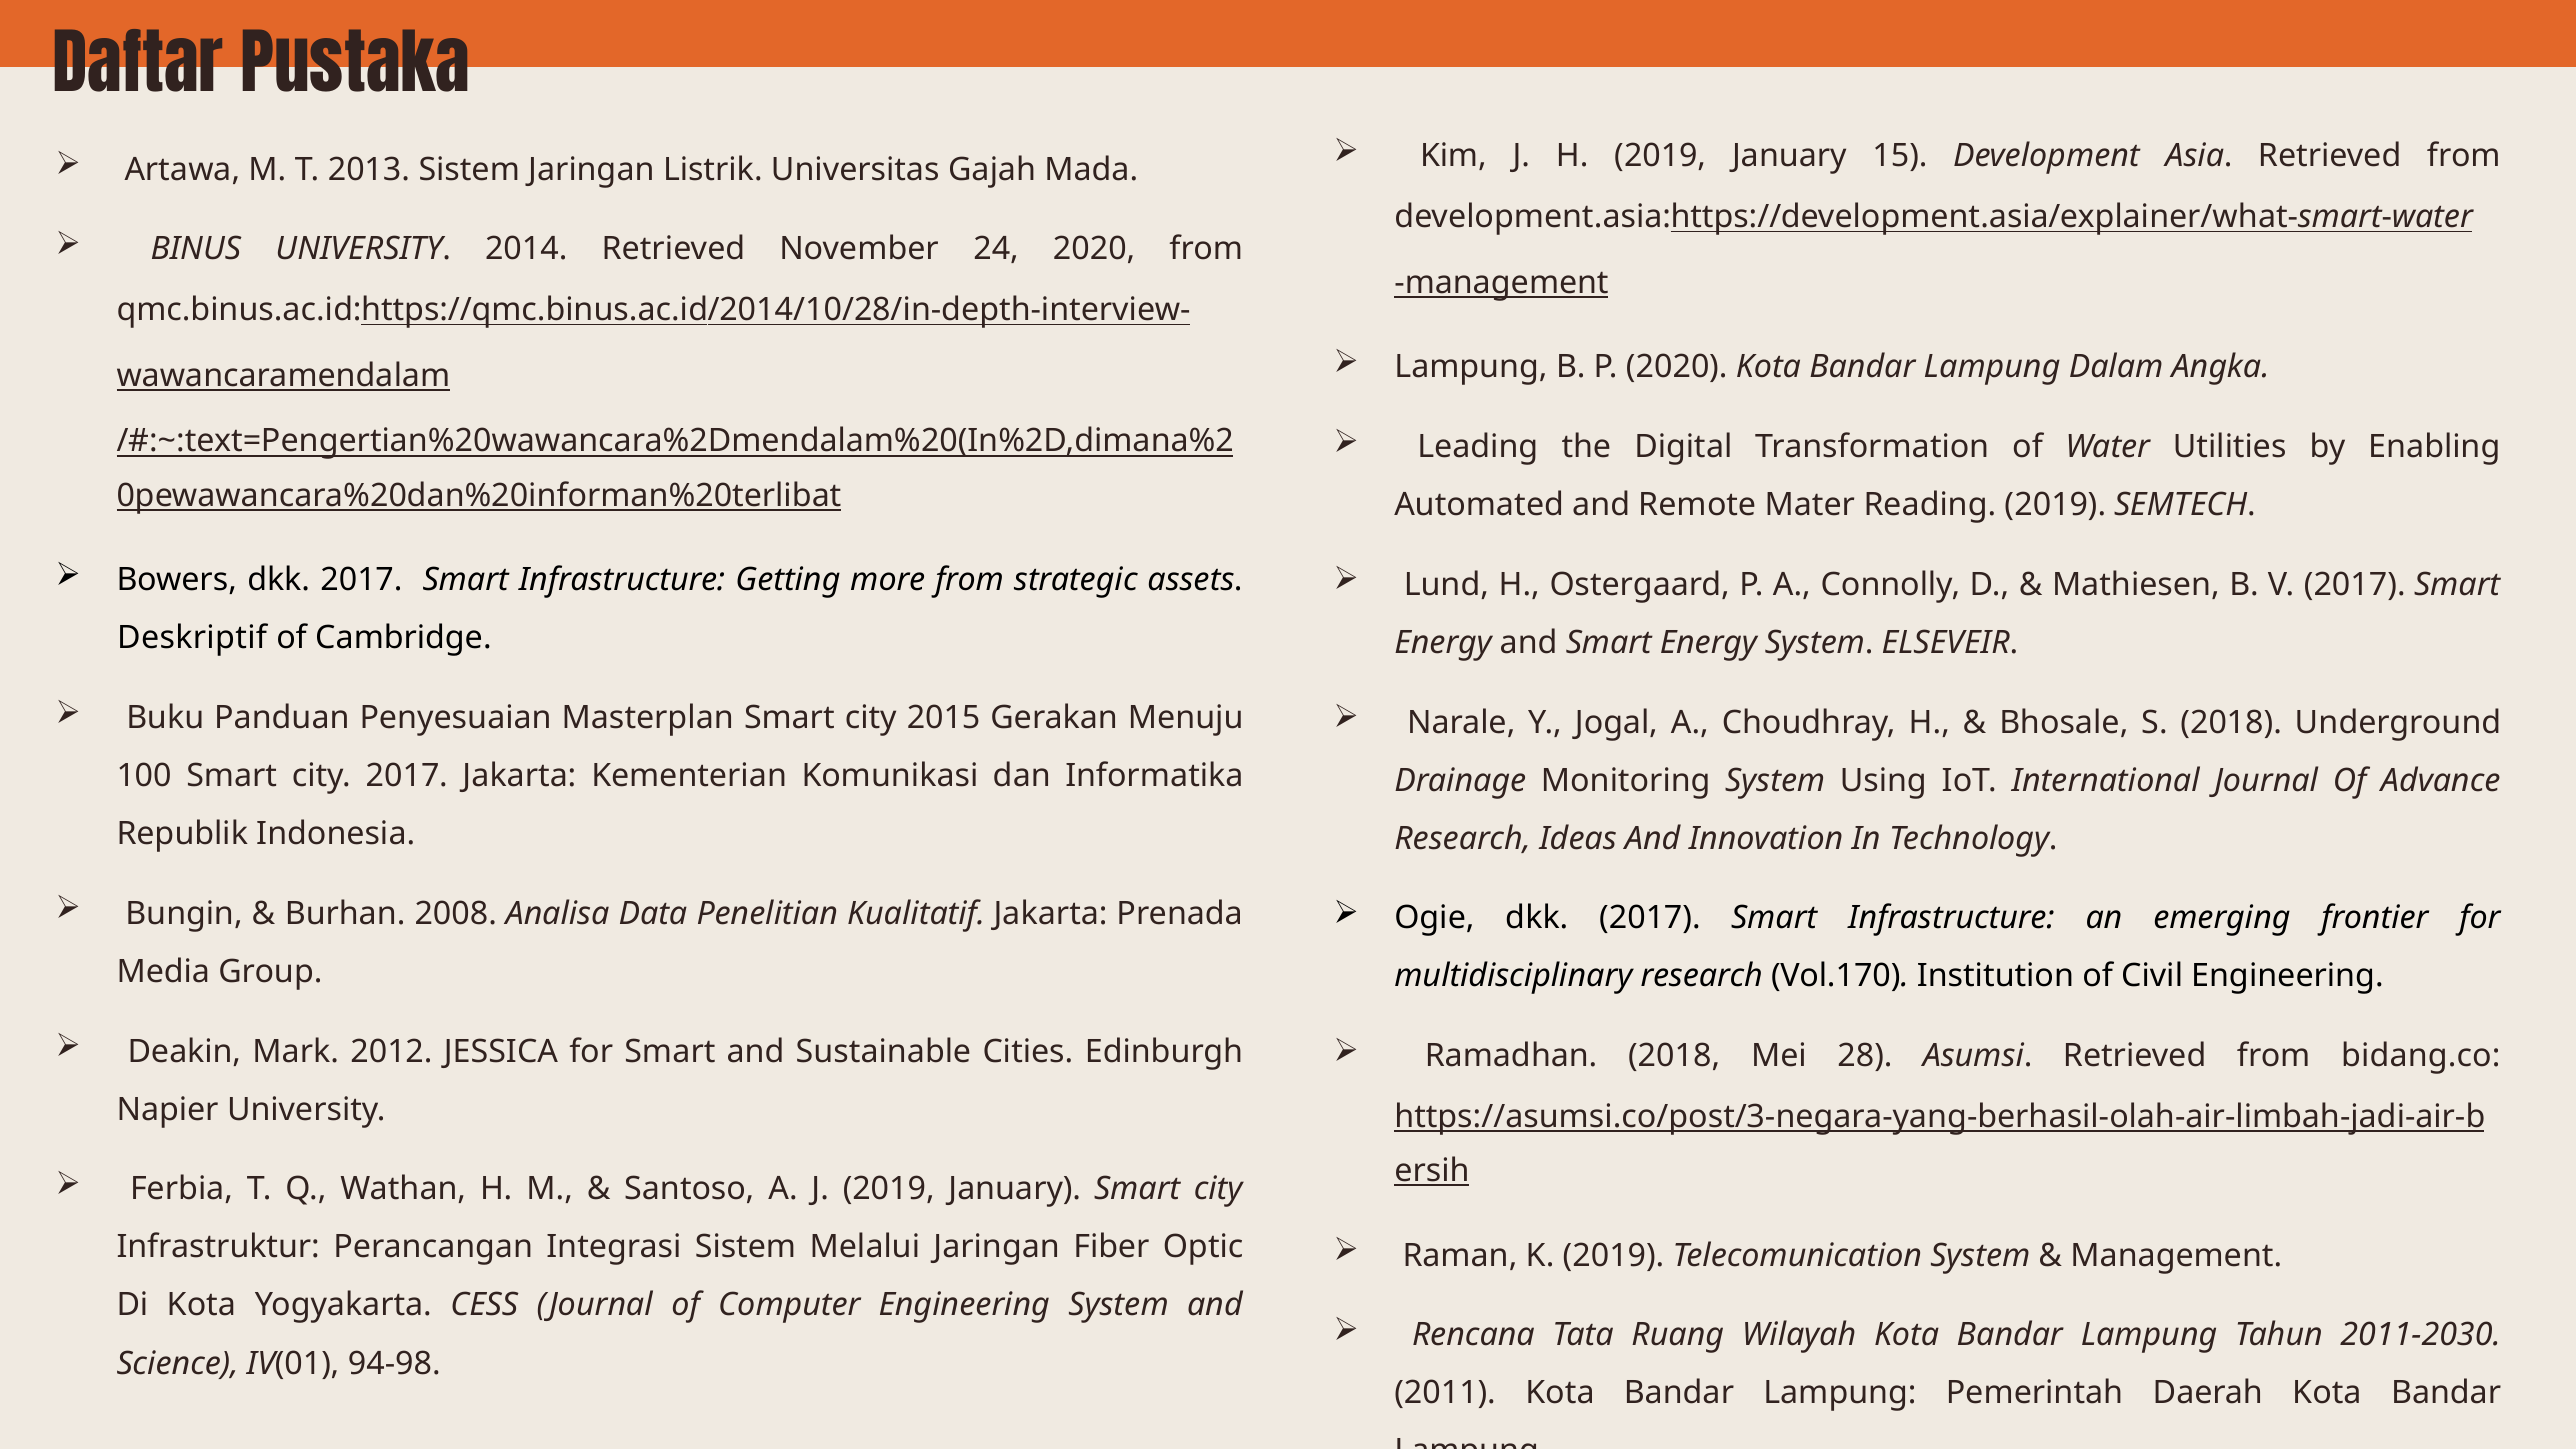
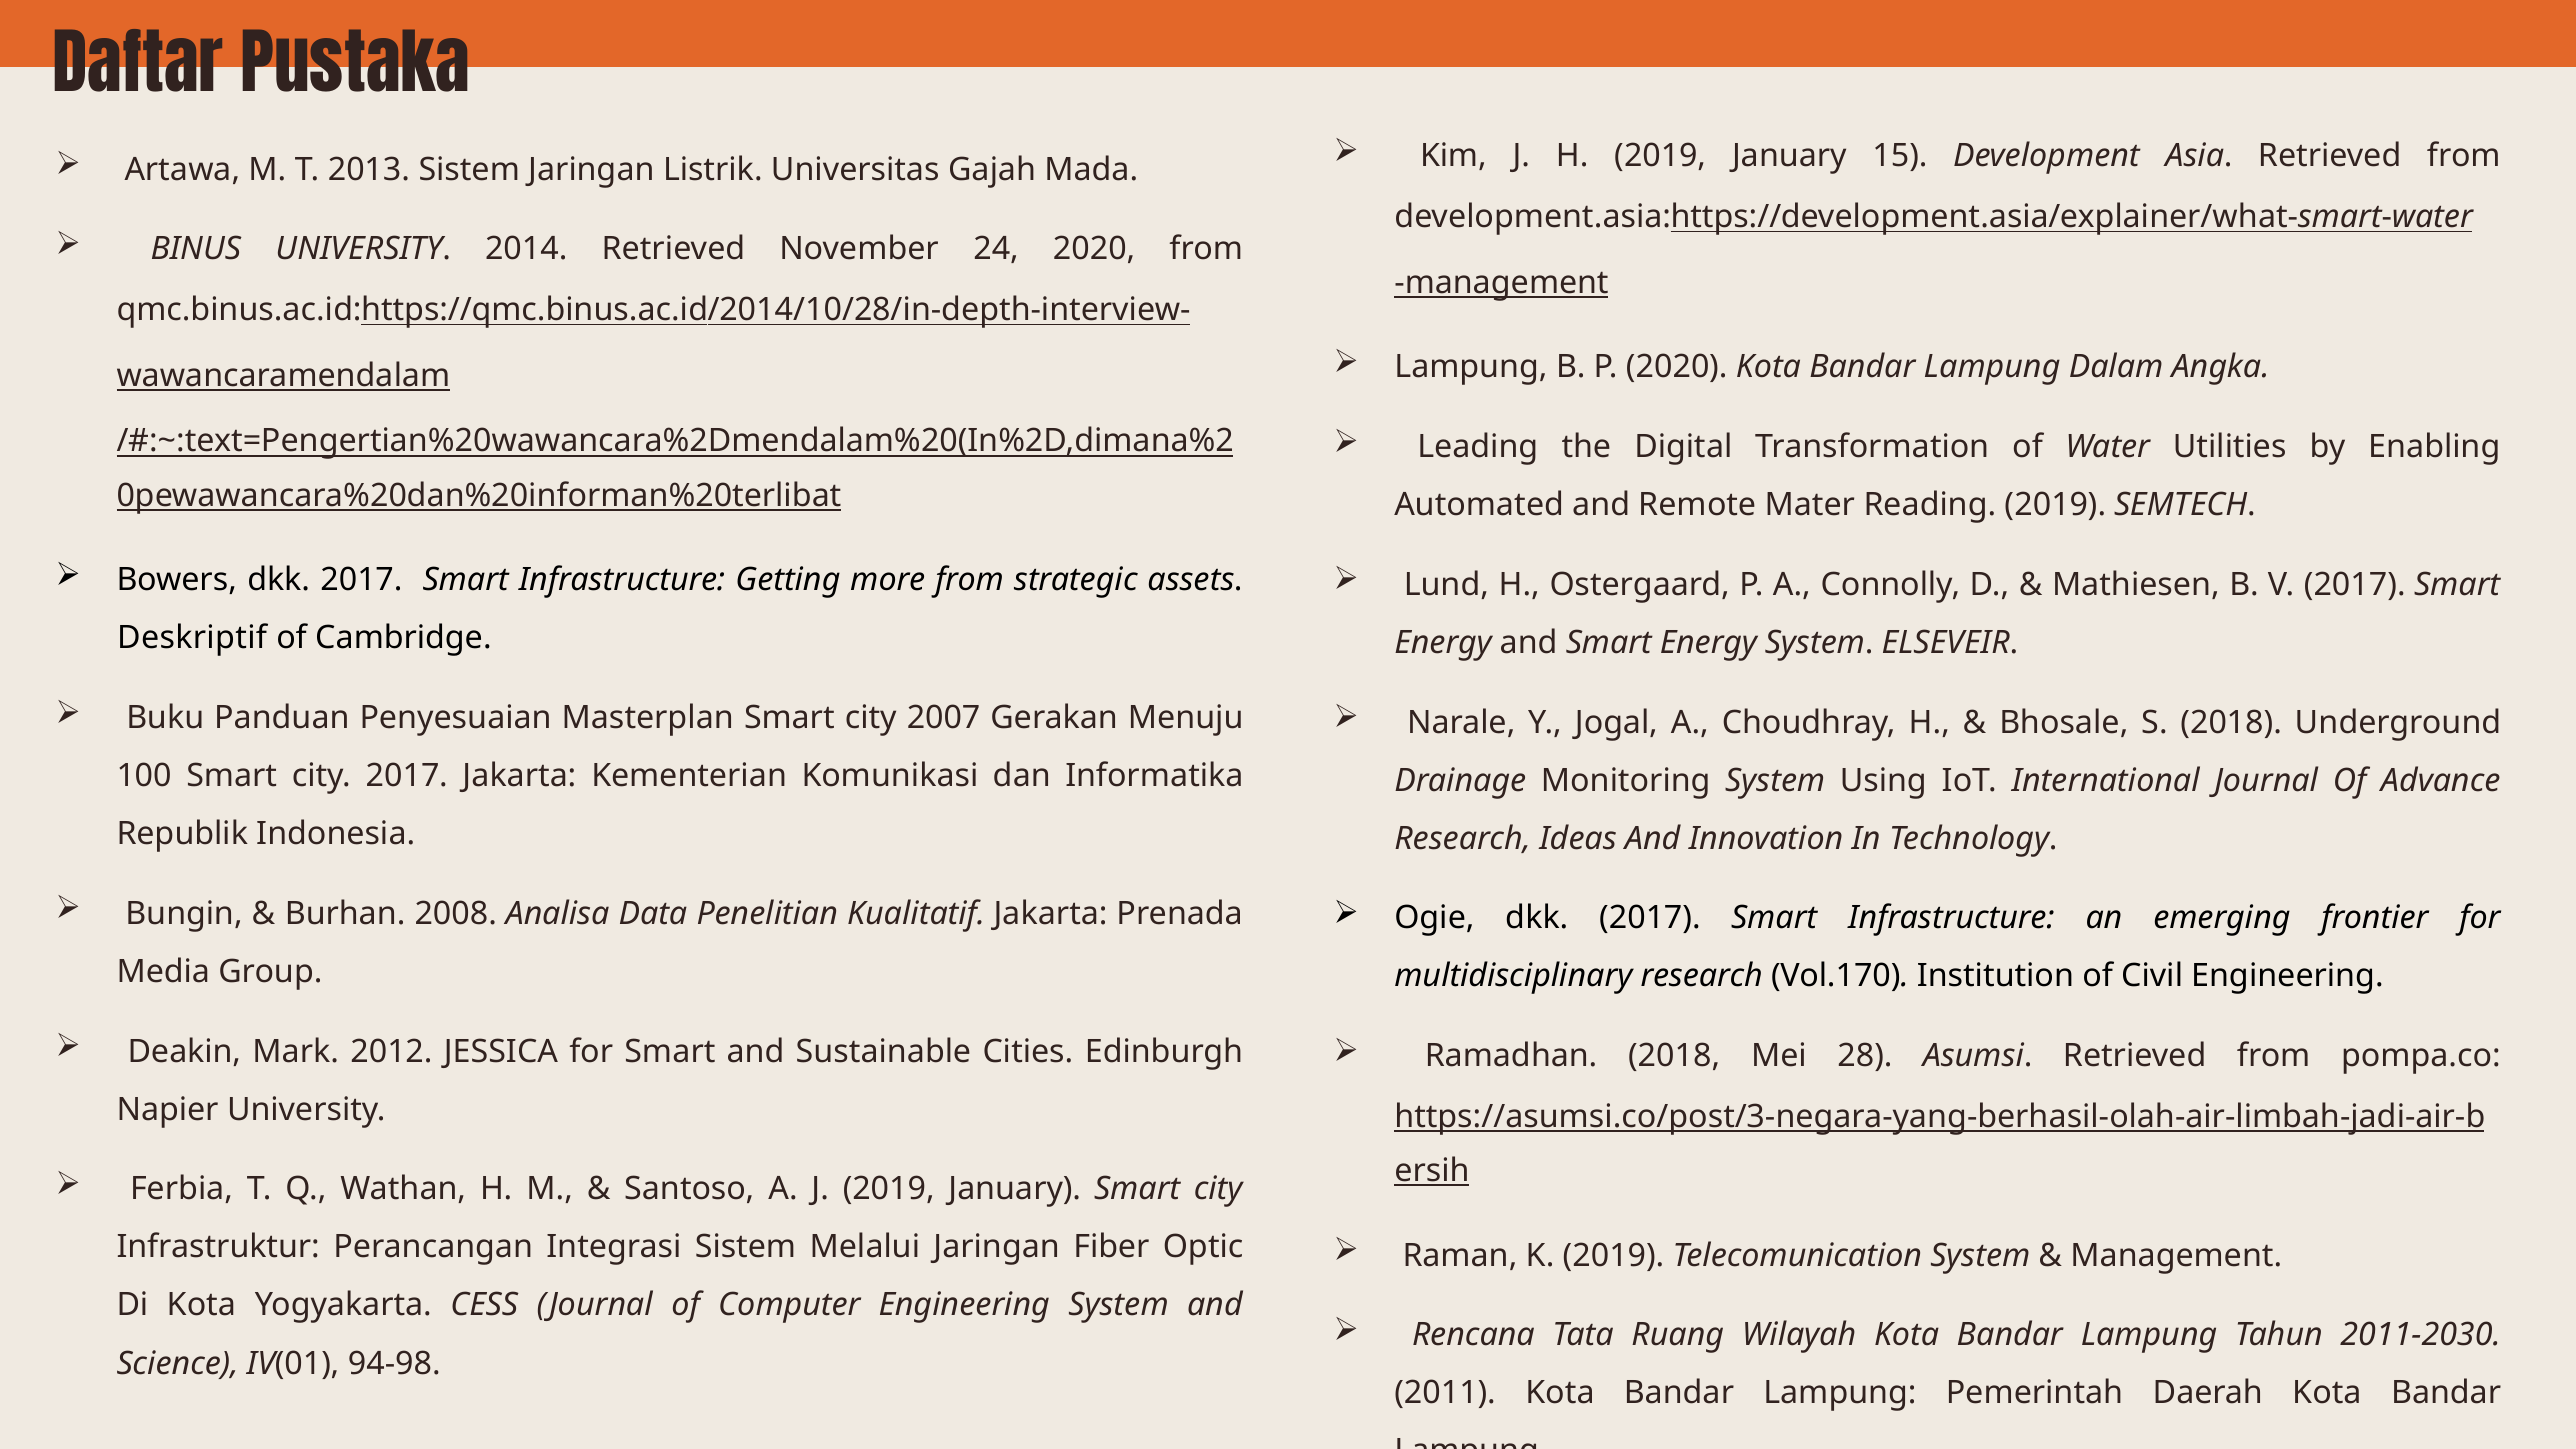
2015: 2015 -> 2007 (944, 718)
bidang.co: bidang.co -> pompa.co (2421, 1056)
